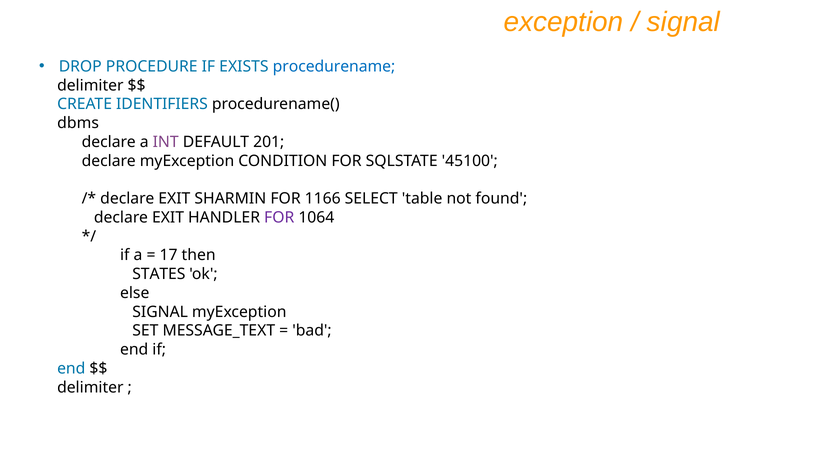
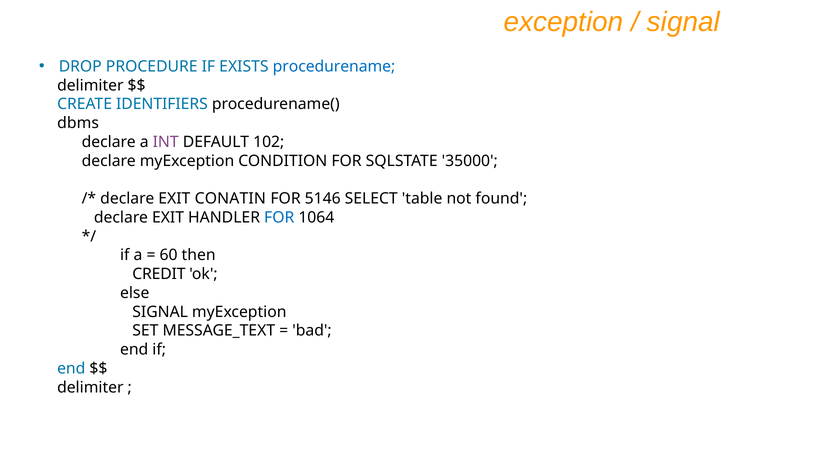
201: 201 -> 102 (269, 142)
45100: 45100 -> 35000 (470, 161)
SHARMIN: SHARMIN -> CONATIN (230, 199)
1166: 1166 -> 5146 (323, 199)
FOR colour: purple -> blue (279, 217)
17: 17 -> 60 (169, 255)
STATES: STATES -> CREDIT (159, 274)
